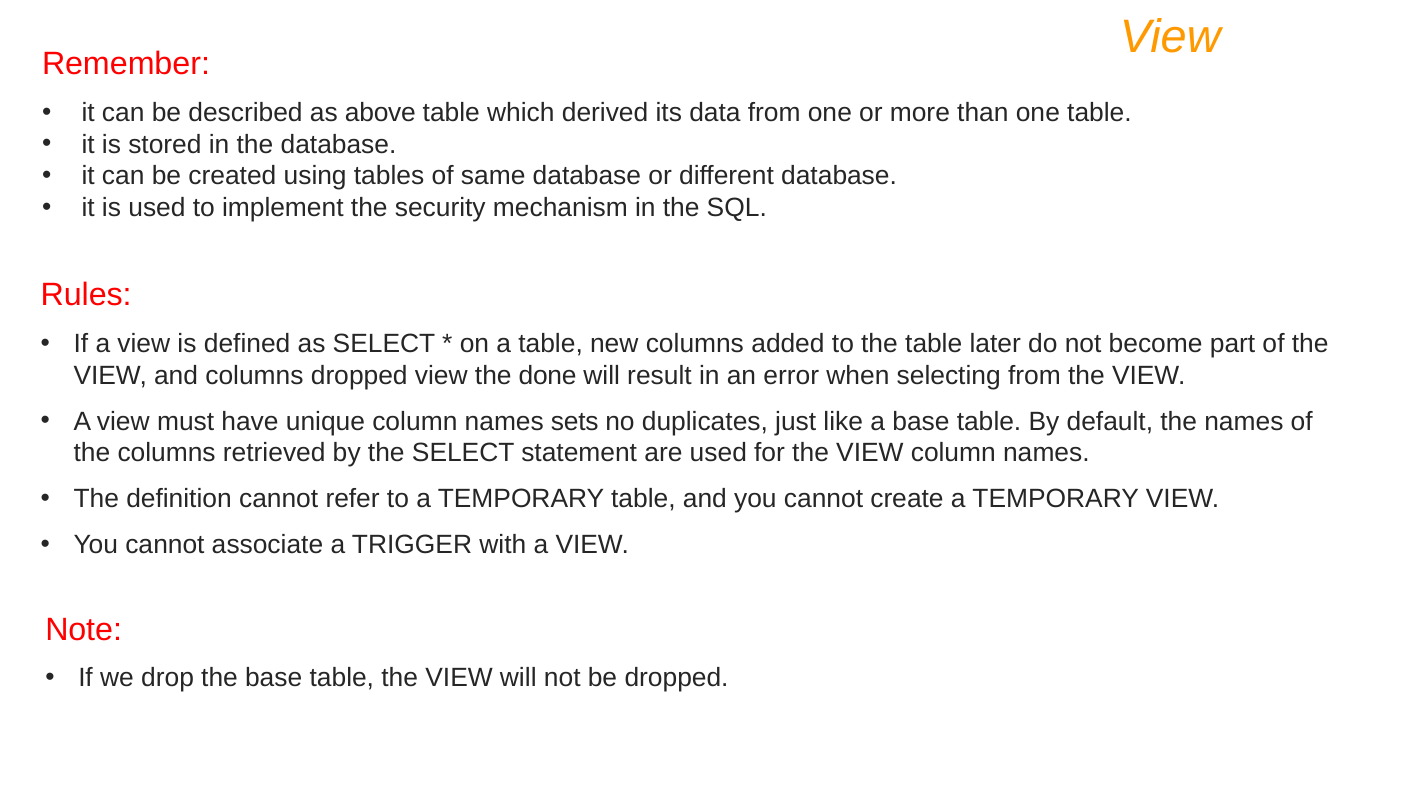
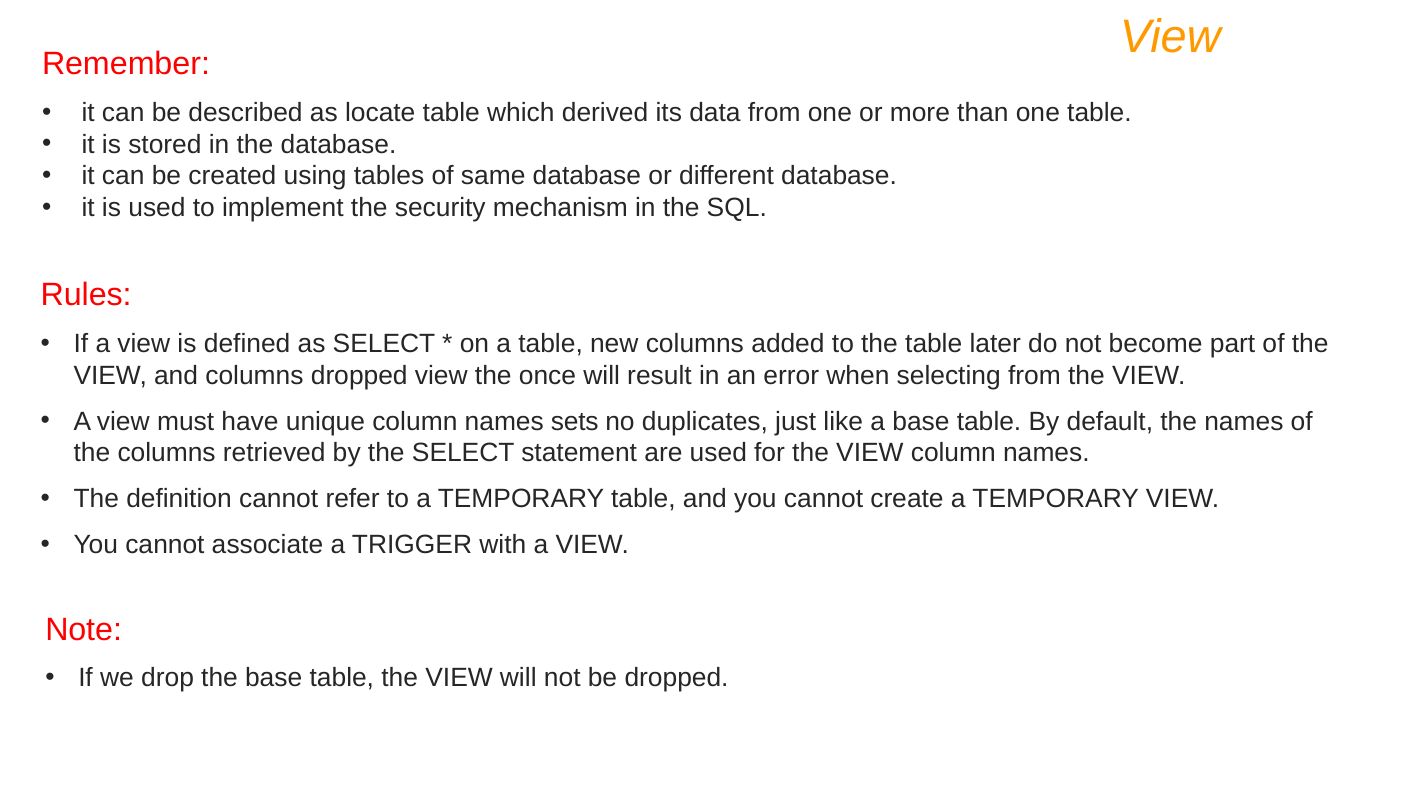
above: above -> locate (380, 113)
done: done -> once (547, 376)
